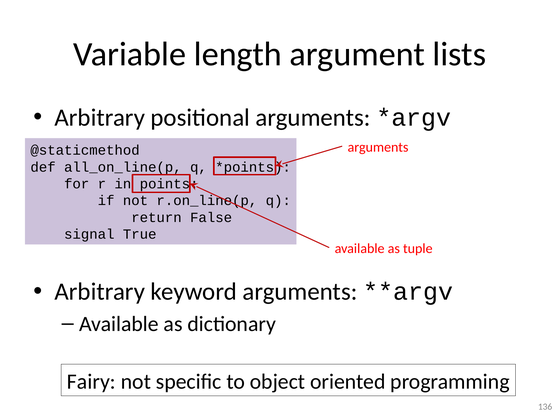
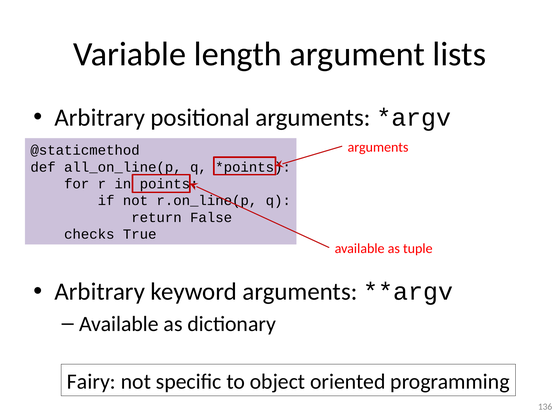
signal: signal -> checks (89, 234)
